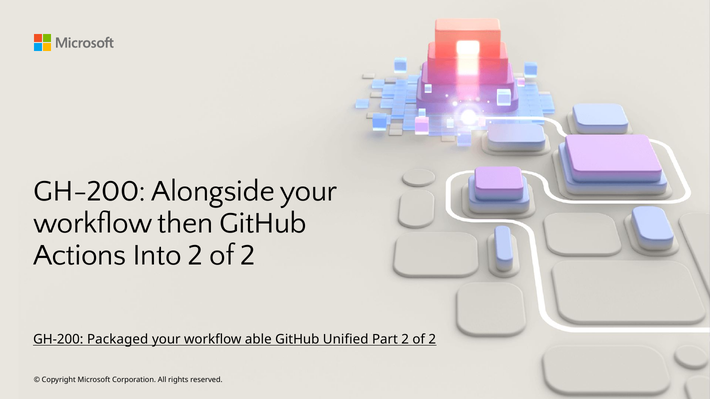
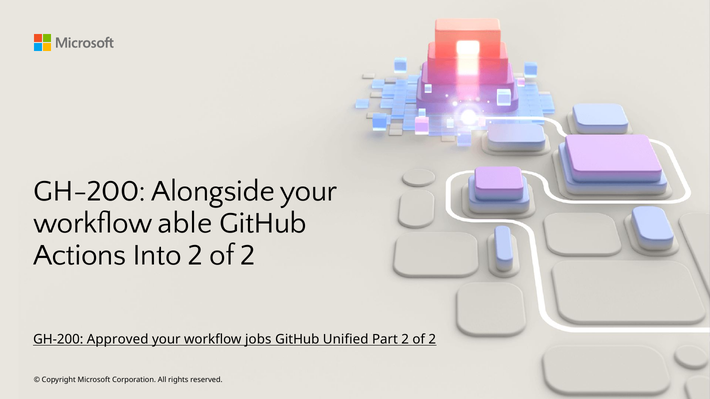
then: then -> able (185, 223)
Packaged: Packaged -> Approved (118, 339)
able: able -> jobs (258, 339)
